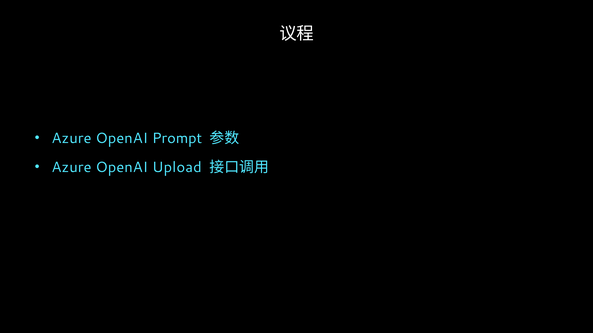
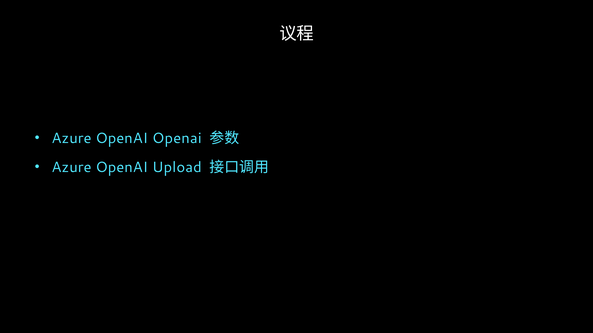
OpenAI Prompt: Prompt -> Openai (177, 139)
